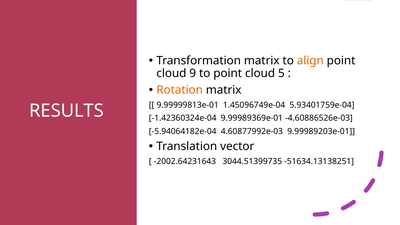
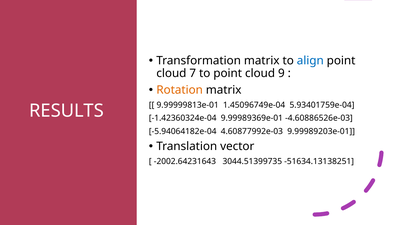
align colour: orange -> blue (310, 61)
9: 9 -> 7 (193, 73)
5: 5 -> 9 (281, 73)
